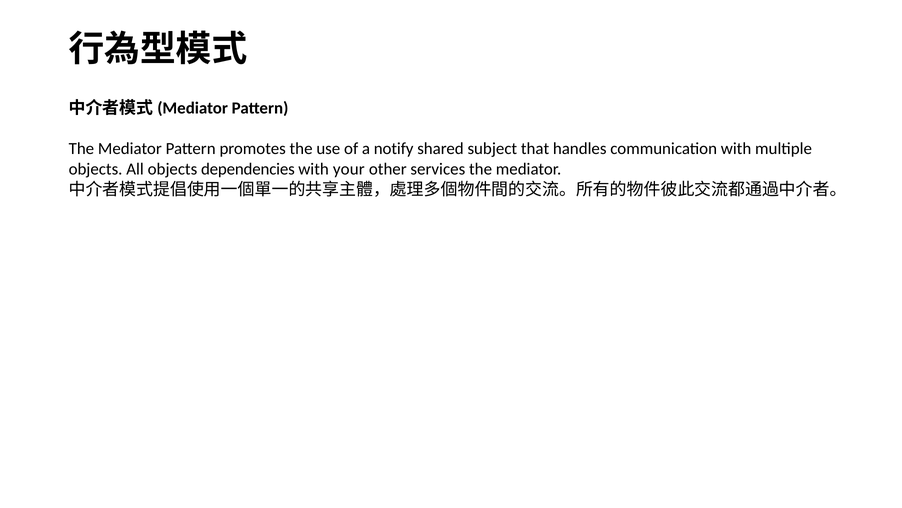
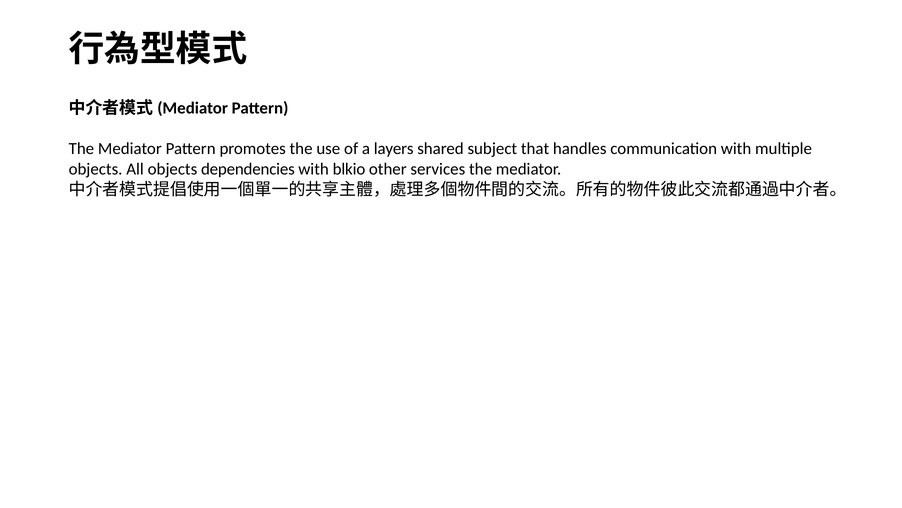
notify: notify -> layers (394, 149)
your: your -> blkio (349, 169)
